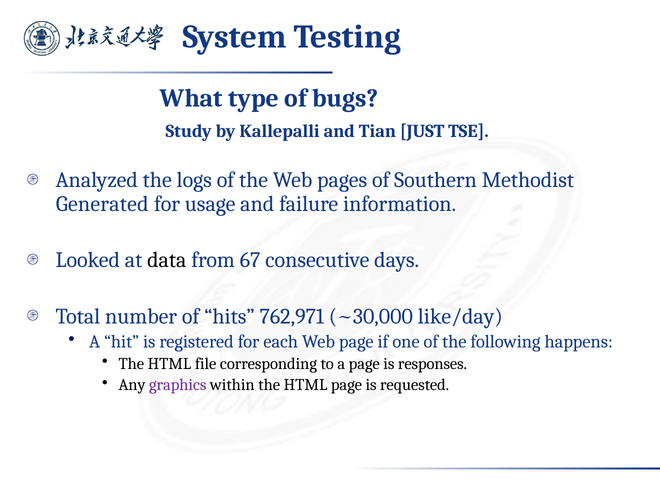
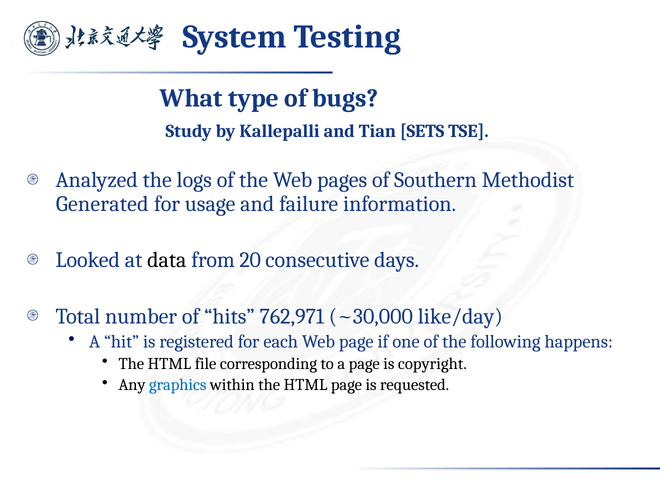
JUST: JUST -> SETS (422, 131)
67: 67 -> 20 (250, 260)
responses: responses -> copyright (432, 364)
graphics colour: purple -> blue (178, 385)
